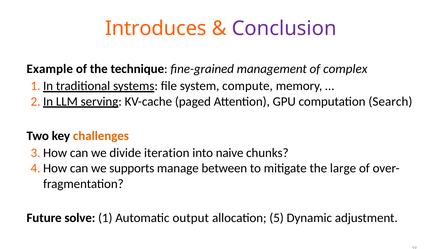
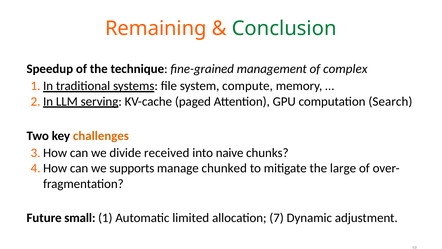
Introduces: Introduces -> Remaining (156, 29)
Conclusion colour: purple -> green (284, 29)
Example: Example -> Speedup (50, 69)
iteration: iteration -> received (167, 153)
between: between -> chunked (224, 168)
solve: solve -> small (80, 218)
output: output -> limited (191, 218)
5: 5 -> 7 (277, 218)
